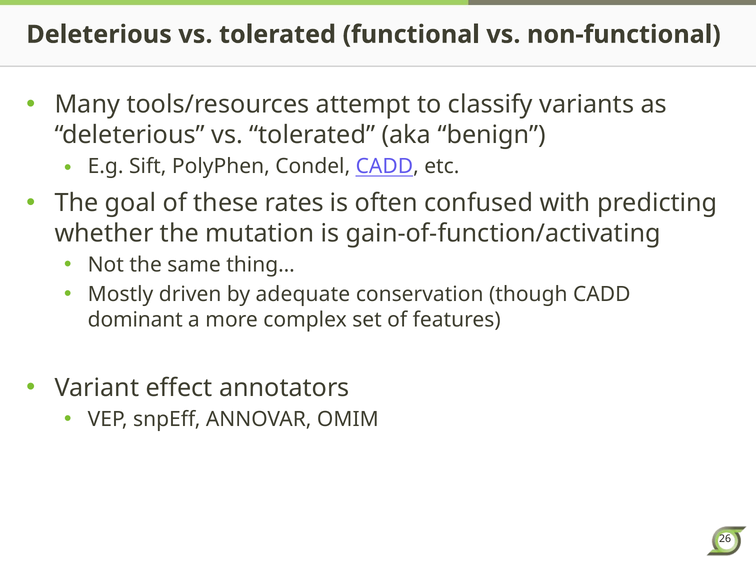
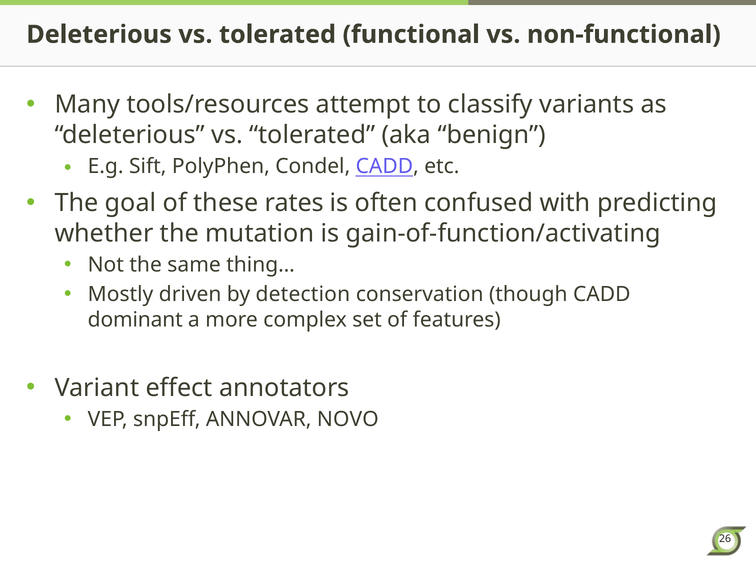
adequate: adequate -> detection (303, 294)
OMIM: OMIM -> NOVO (348, 420)
